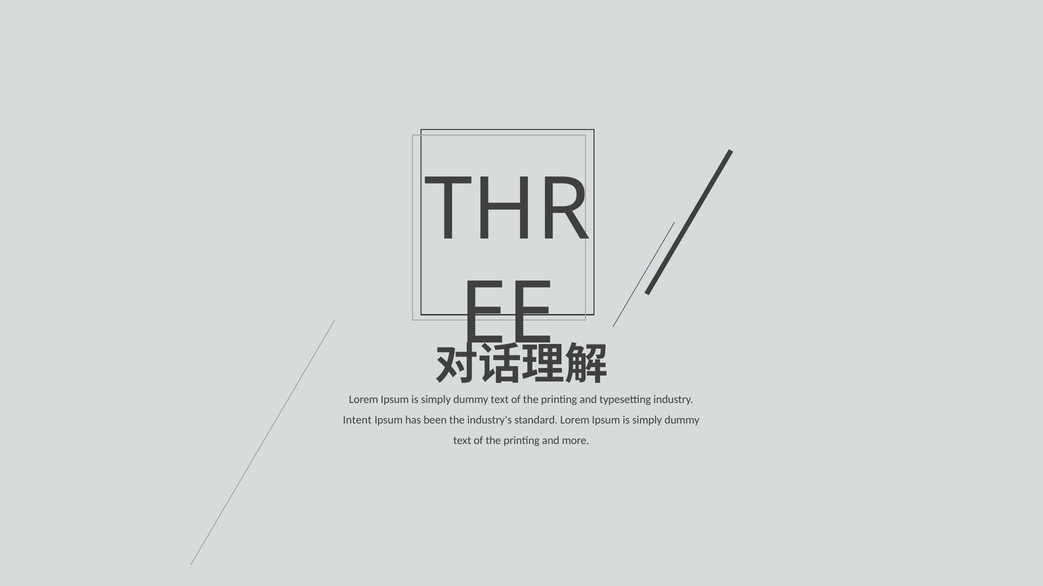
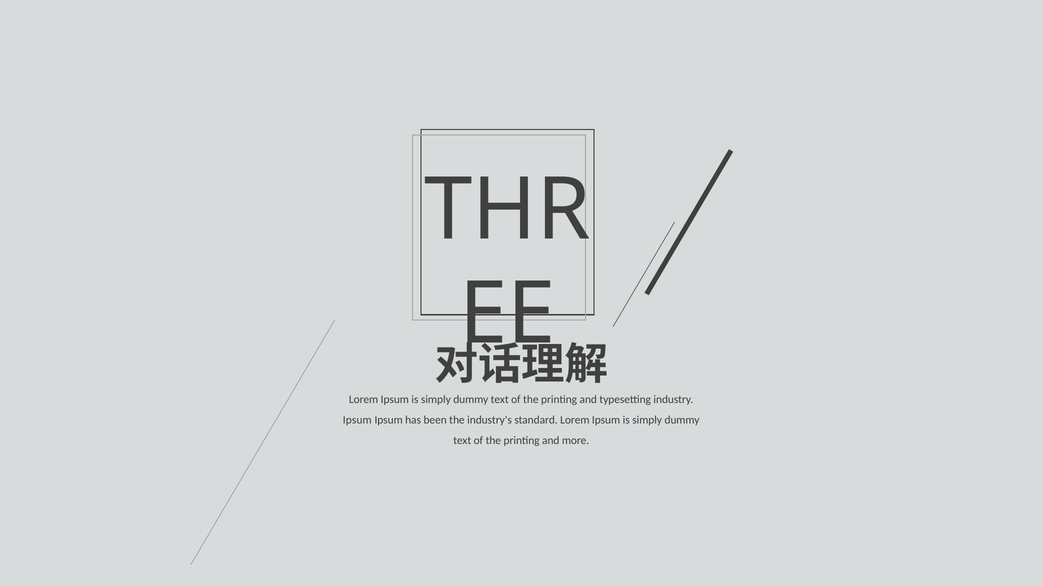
Intent: Intent -> Ipsum (357, 420)
